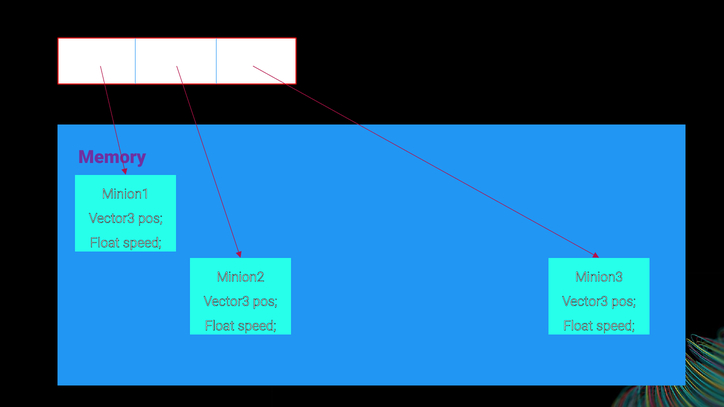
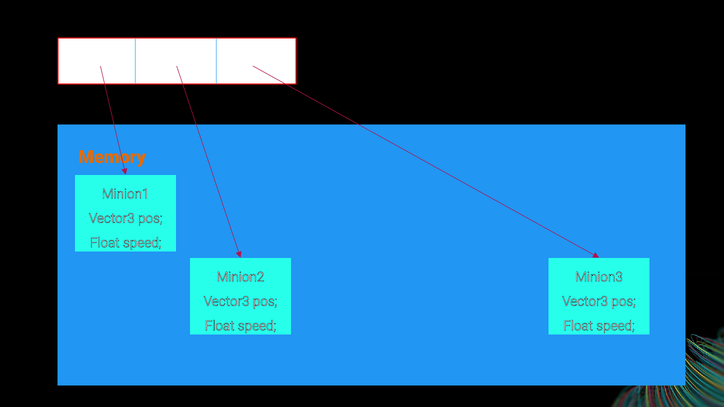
Memory colour: purple -> orange (112, 157)
